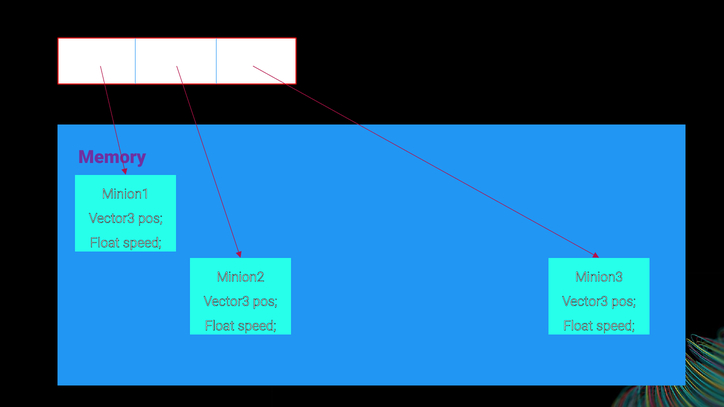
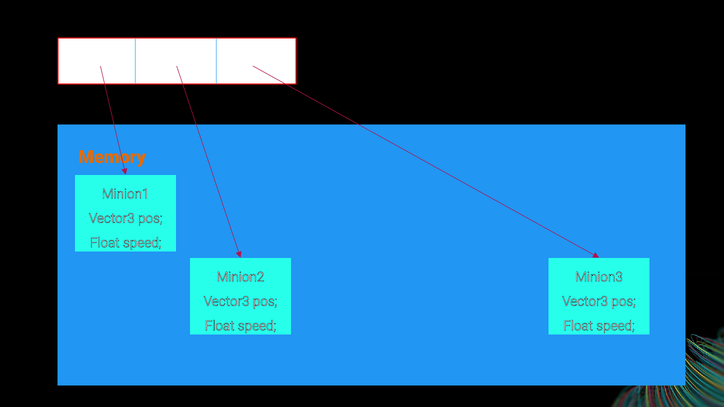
Memory colour: purple -> orange (112, 157)
